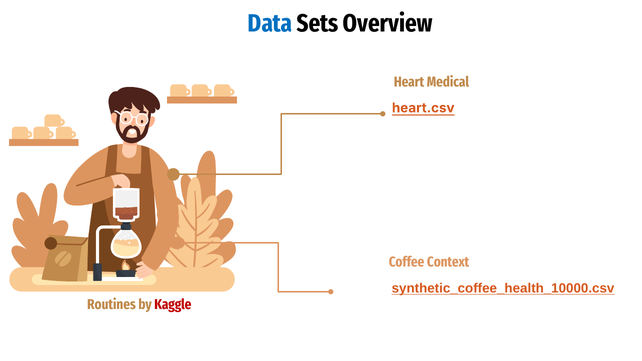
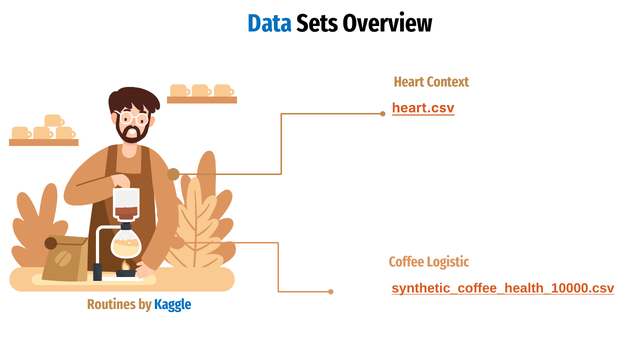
Medical: Medical -> Context (448, 82)
Context: Context -> Logistic (448, 262)
Kaggle colour: red -> blue (173, 305)
